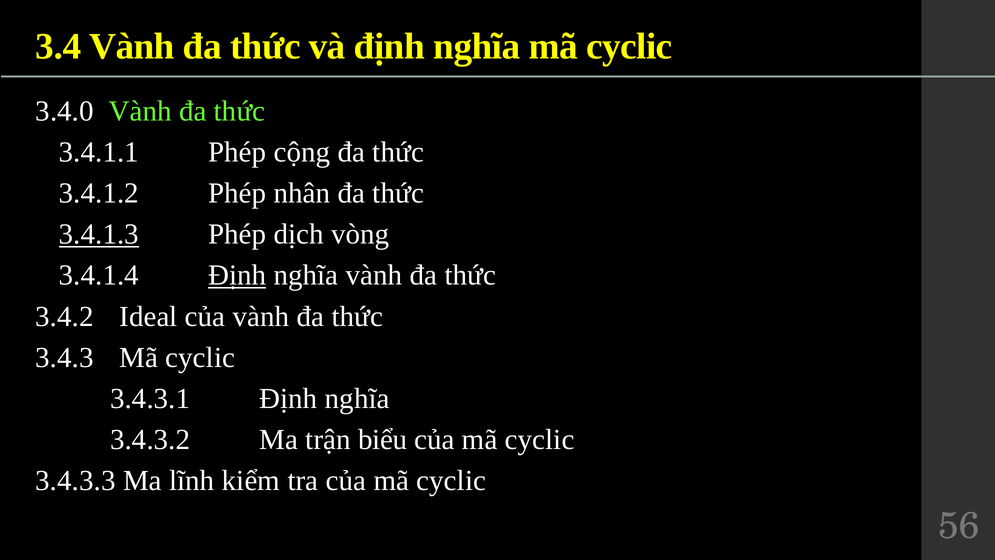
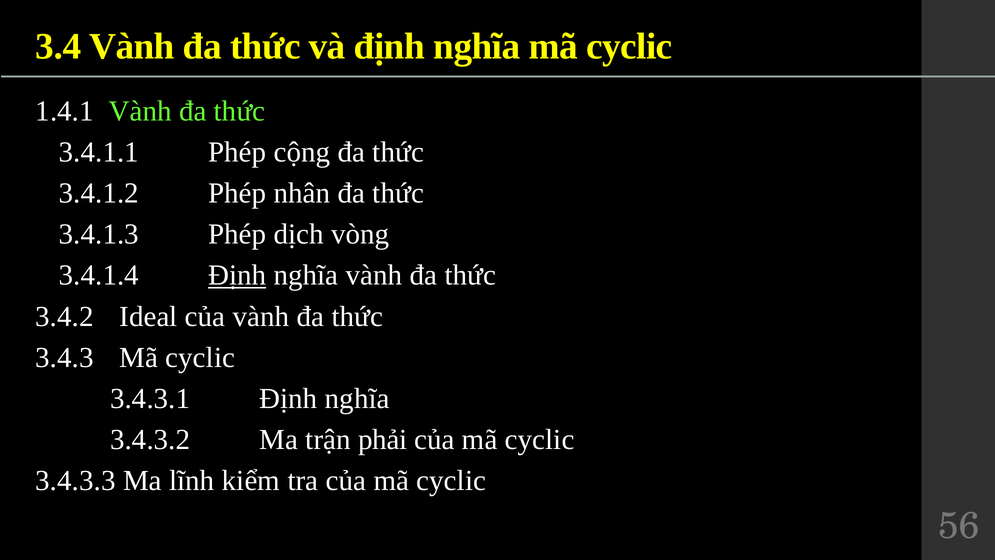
3.4.0: 3.4.0 -> 1.4.1 (65, 111)
3.4.1.3 underline: present -> none (99, 234)
biểu: biểu -> phải (383, 439)
